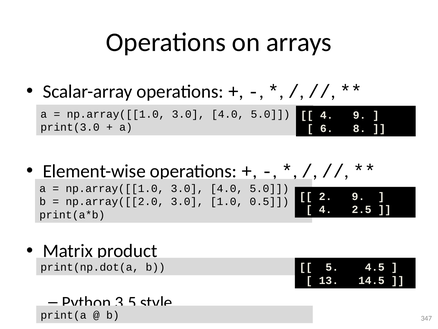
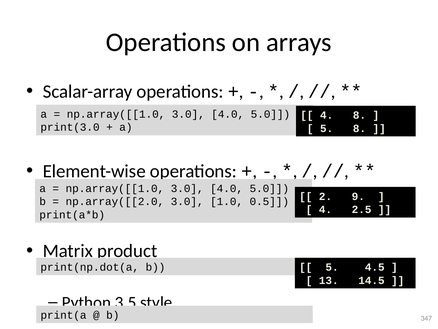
4 9: 9 -> 8 (359, 115)
6: 6 -> 5 (327, 128)
